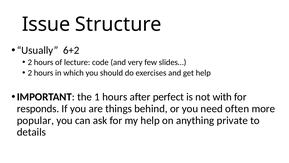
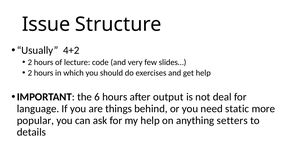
6+2: 6+2 -> 4+2 (71, 50)
1: 1 -> 6 (97, 97)
perfect: perfect -> output (168, 97)
with: with -> deal (222, 97)
responds: responds -> language (38, 108)
often: often -> static (237, 108)
private: private -> setters (232, 120)
